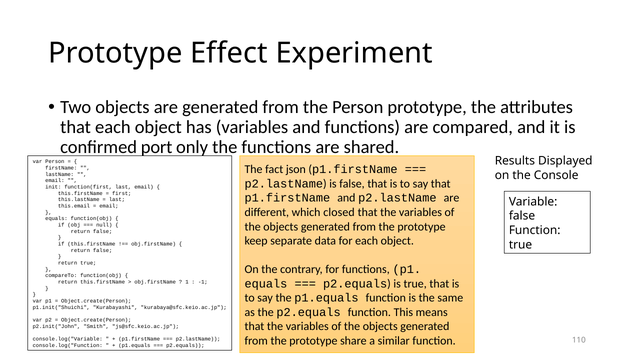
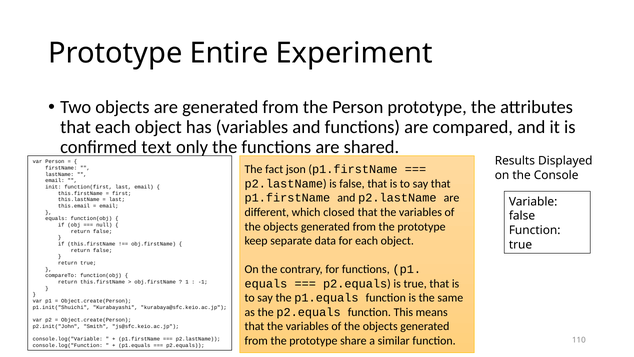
Effect: Effect -> Entire (229, 53)
port: port -> text (156, 147)
